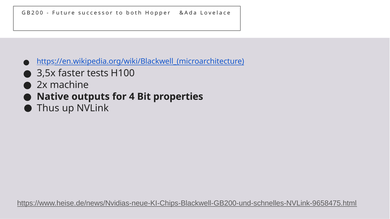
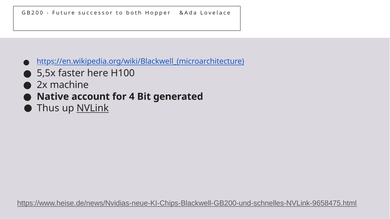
3,5x: 3,5x -> 5,5x (46, 73)
tests: tests -> here (98, 73)
outputs: outputs -> account (91, 97)
properties: properties -> generated (178, 97)
NVLink underline: none -> present (93, 108)
